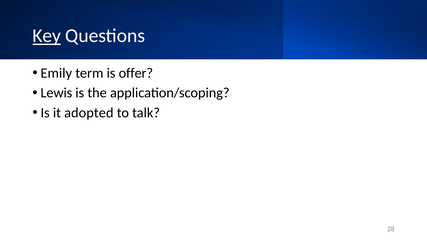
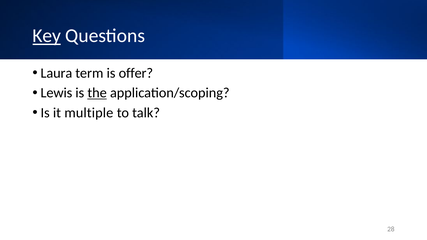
Emily: Emily -> Laura (56, 73)
the underline: none -> present (97, 93)
adopted: adopted -> multiple (89, 113)
